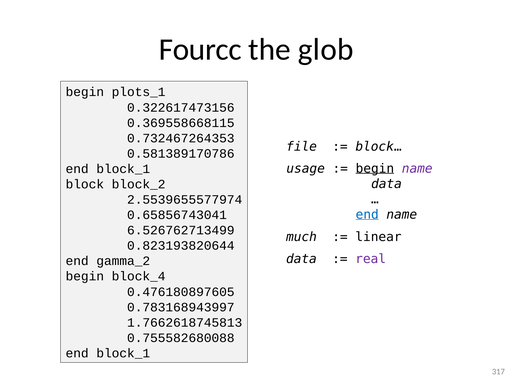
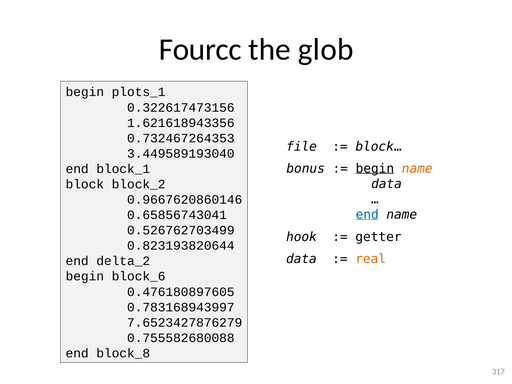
0.369558668115: 0.369558668115 -> 1.621618943356 (181, 123)
0.581389170786: 0.581389170786 -> 3.449589193040 (181, 154)
usage: usage -> bonus (306, 169)
name colour: purple -> orange (417, 169)
2.5539655577974: 2.5539655577974 -> 0.9667620860146 (185, 200)
6.526762713499: 6.526762713499 -> 0.526762703499 (181, 230)
much: much -> hook (301, 237)
linear: linear -> getter (378, 237)
real colour: purple -> orange (371, 259)
gamma_2: gamma_2 -> delta_2 (123, 261)
block_4: block_4 -> block_6 (139, 276)
1.7662618745813: 1.7662618745813 -> 7.6523427876279 (185, 323)
block_1: block_1 -> block_8 (123, 353)
